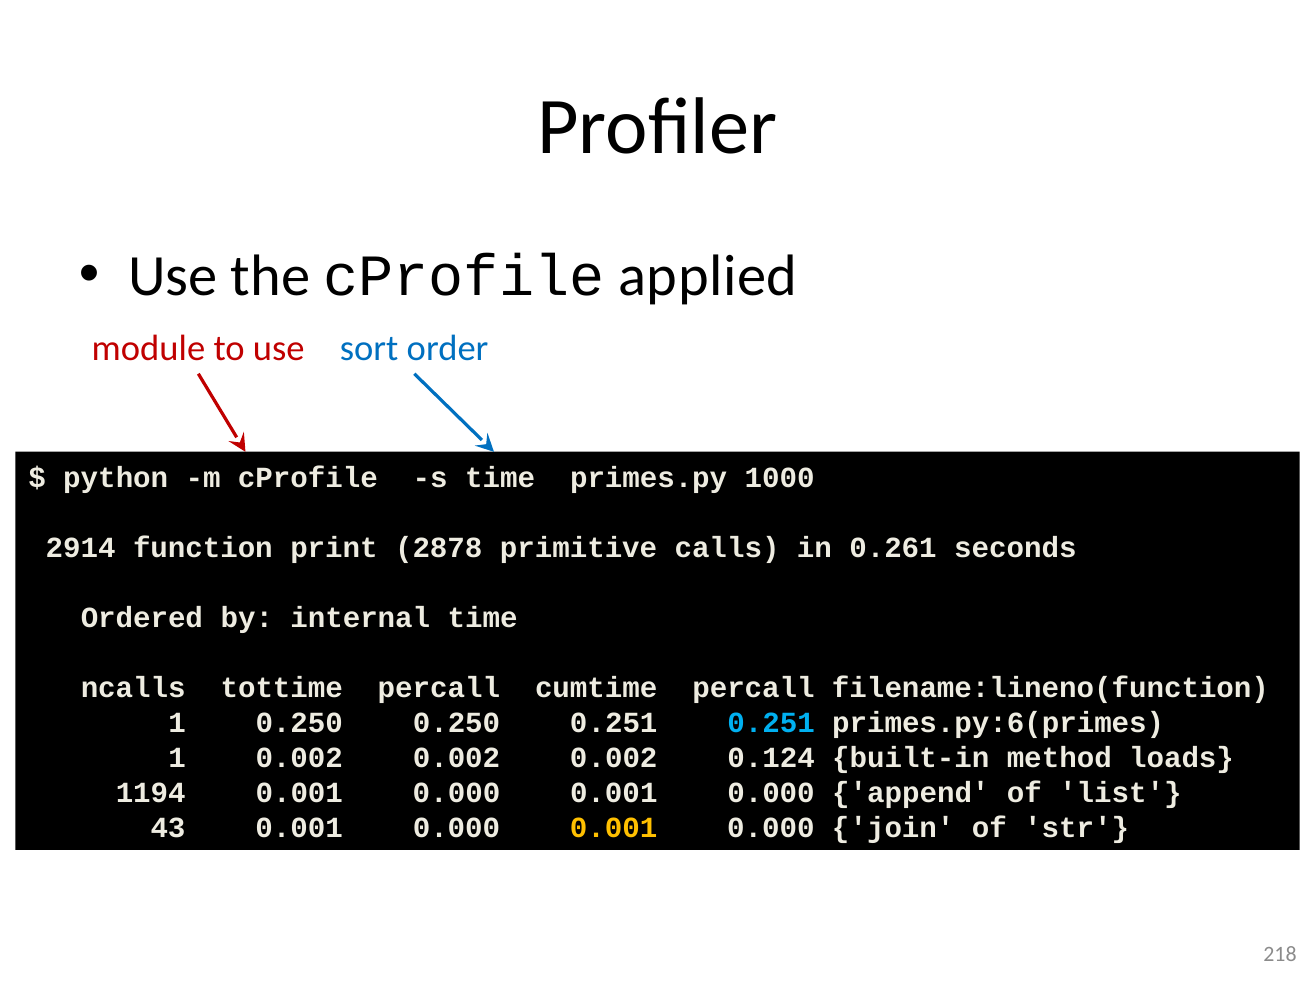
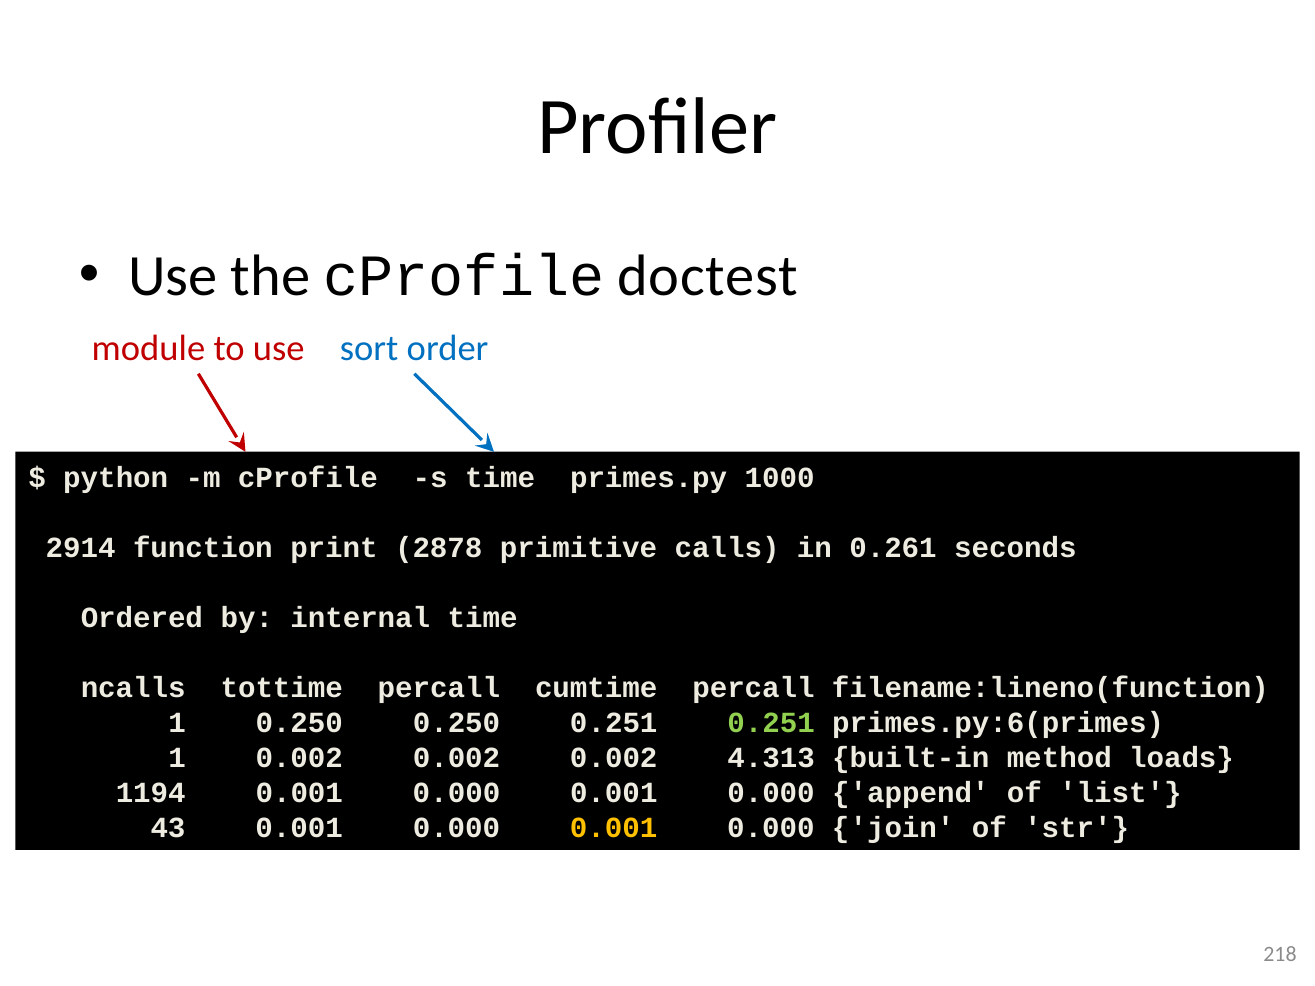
applied: applied -> doctest (708, 276)
0.251 colour: light blue -> light green (771, 723)
0.124: 0.124 -> 4.313 (771, 758)
